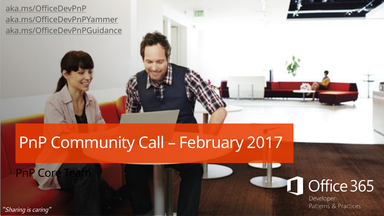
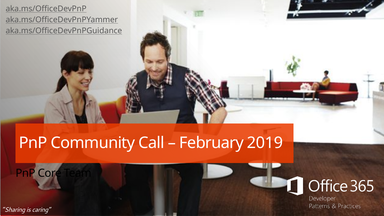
2017: 2017 -> 2019 (265, 143)
